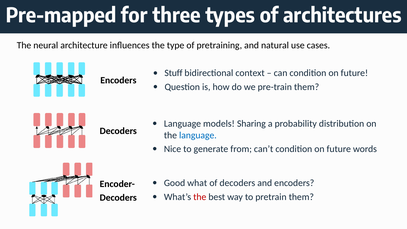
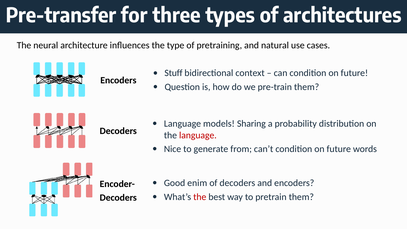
Pre-mapped: Pre-mapped -> Pre-transfer (61, 16)
language colour: blue -> red (198, 135)
what: what -> enim (197, 183)
